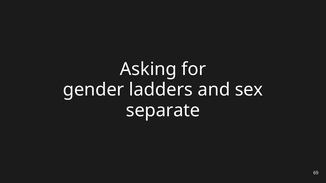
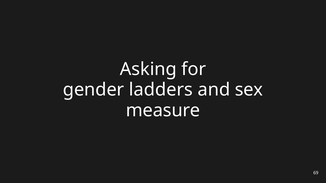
separate: separate -> measure (163, 111)
